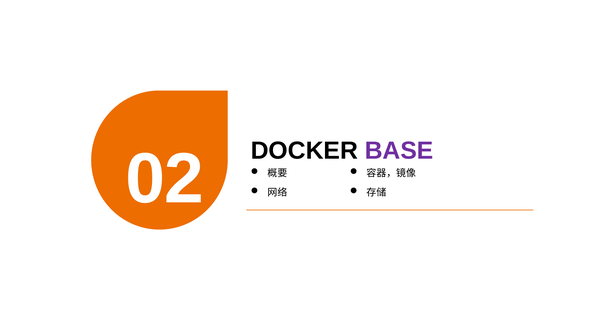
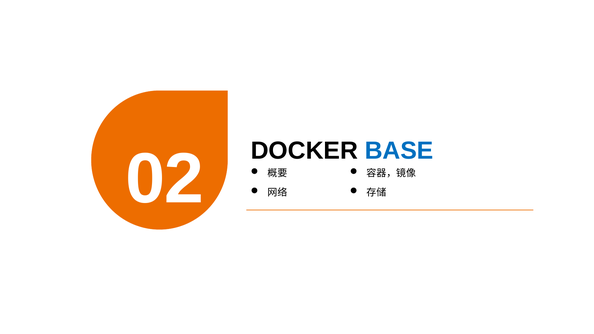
BASE colour: purple -> blue (399, 151)
